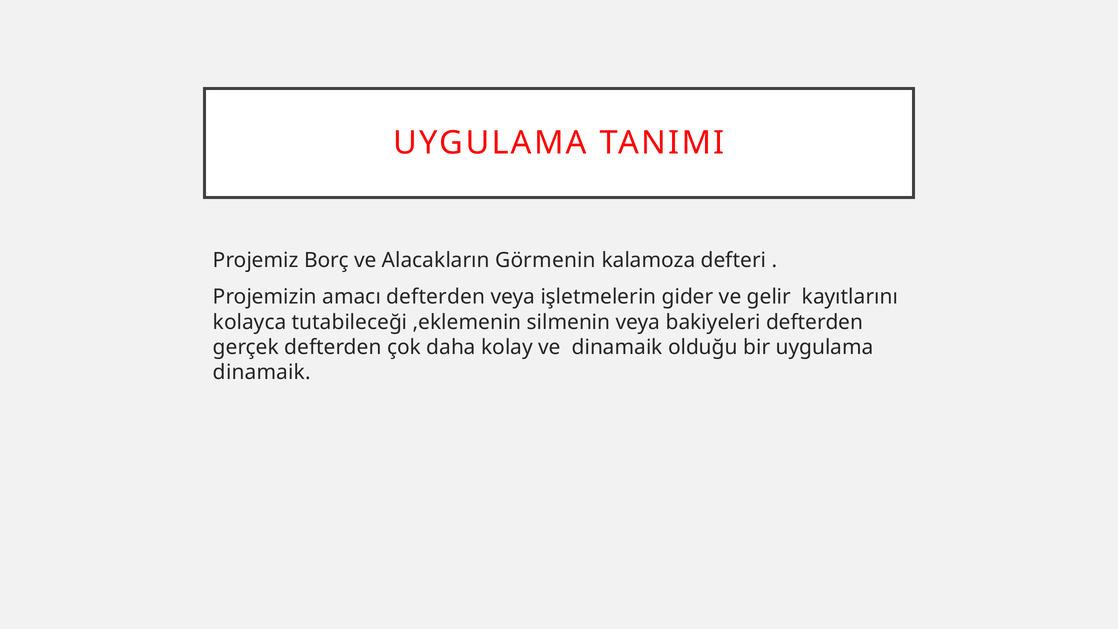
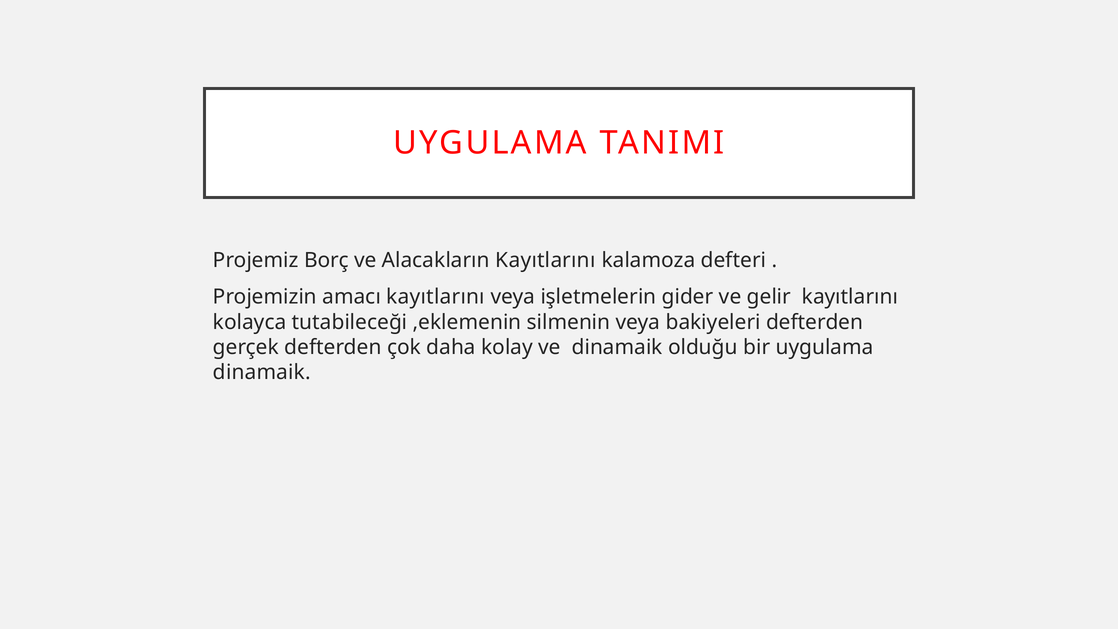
Alacakların Görmenin: Görmenin -> Kayıtlarını (545, 260)
amacı defterden: defterden -> kayıtlarını (436, 297)
